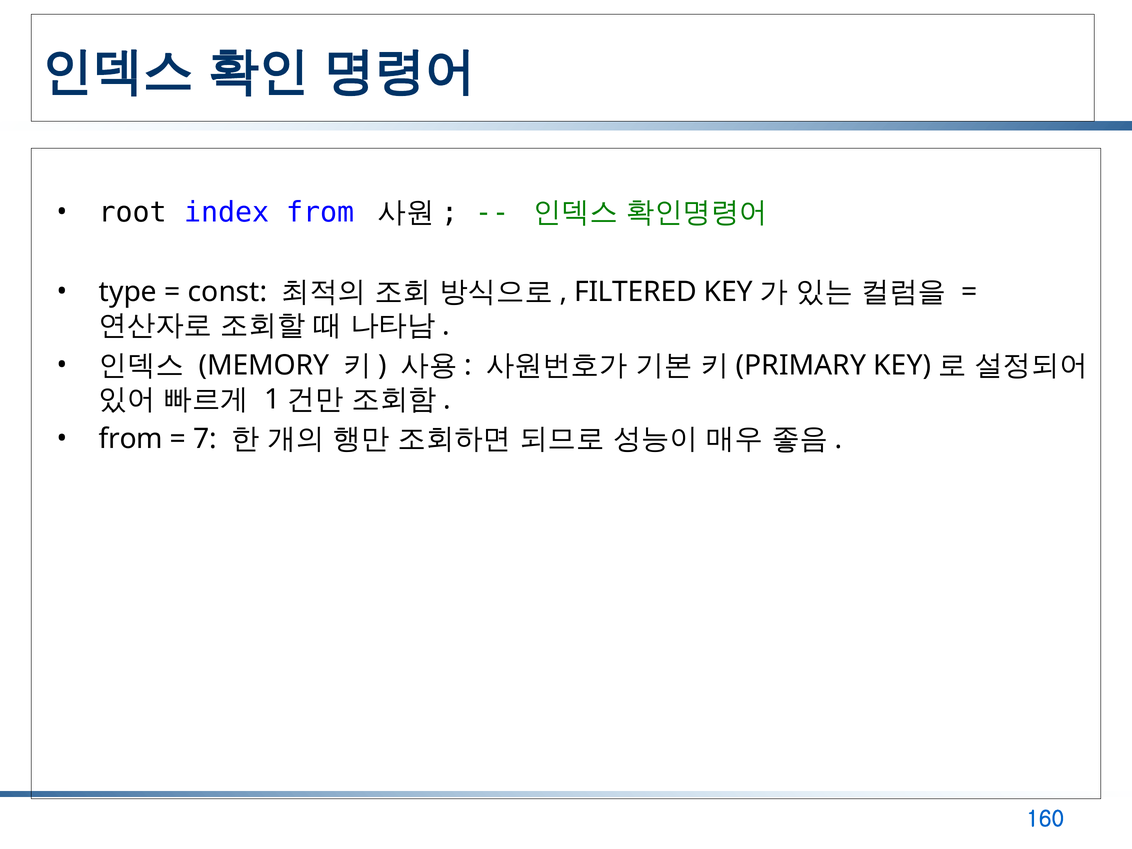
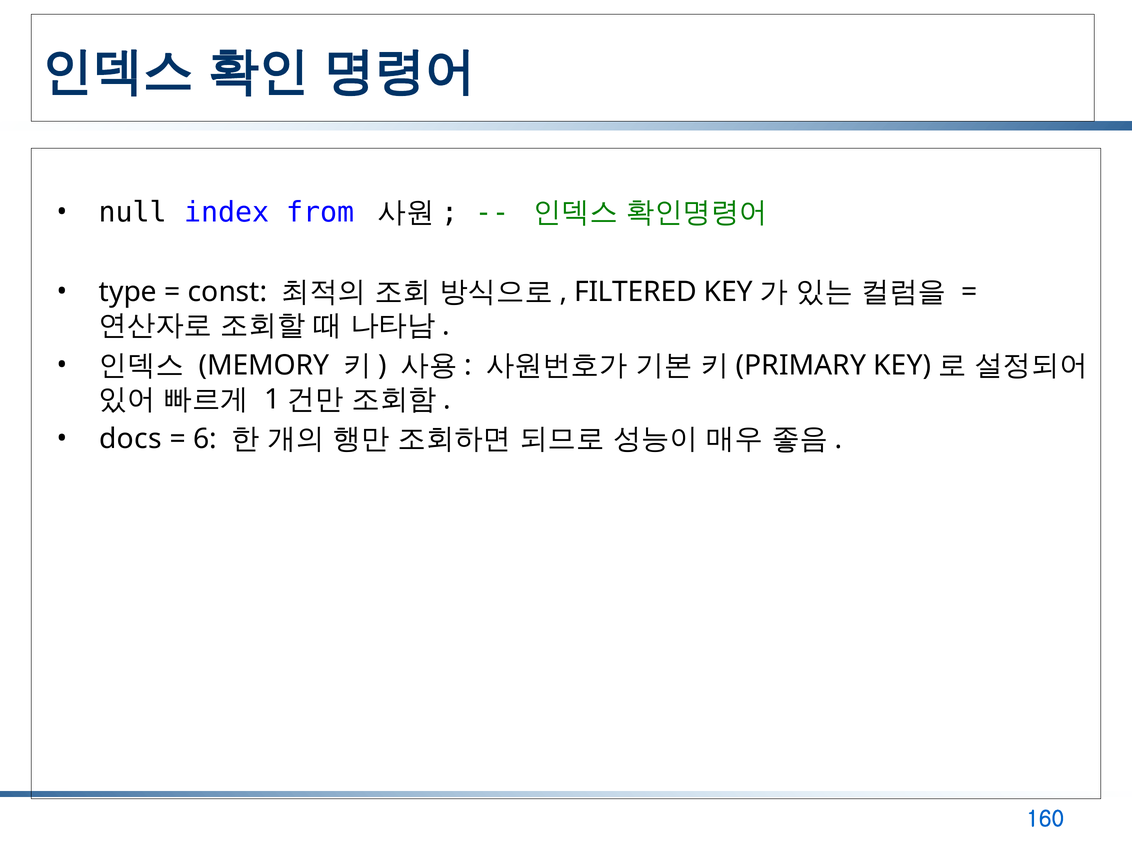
root: root -> null (133, 212)
from: from -> docs (131, 439)
7: 7 -> 6 (205, 439)
